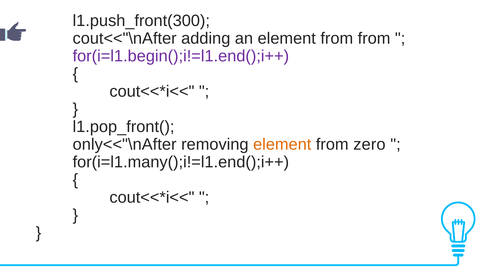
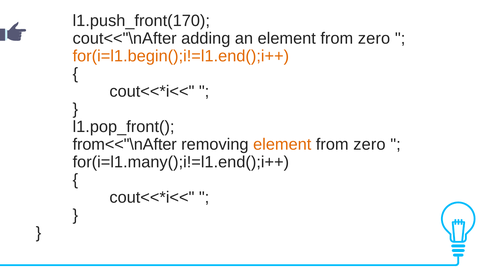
l1.push_front(300: l1.push_front(300 -> l1.push_front(170 (141, 21)
an element from from: from -> zero (374, 38)
for(i=l1.begin();i!=l1.end();i++ colour: purple -> orange (181, 56)
only<<"\nAfter: only<<"\nAfter -> from<<"\nAfter (125, 144)
